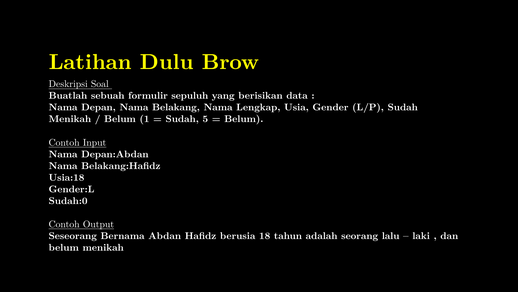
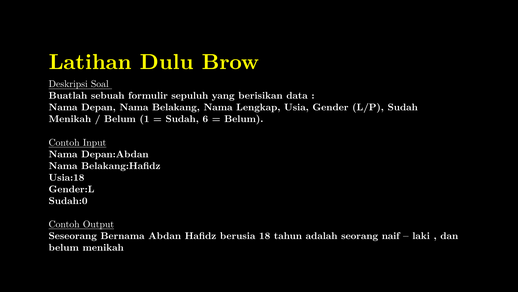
5: 5 -> 6 (205, 119)
lalu: lalu -> naif (391, 235)
